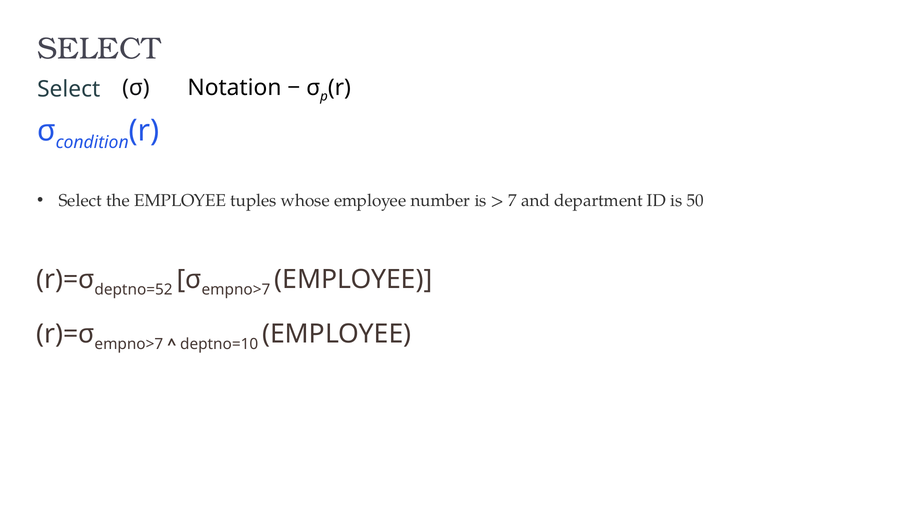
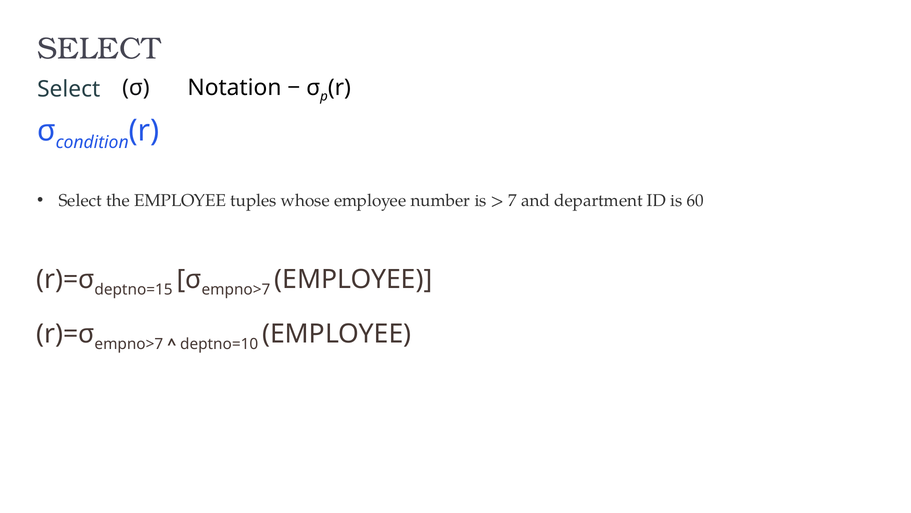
50: 50 -> 60 (695, 200)
deptno=52: deptno=52 -> deptno=15 (134, 290)
